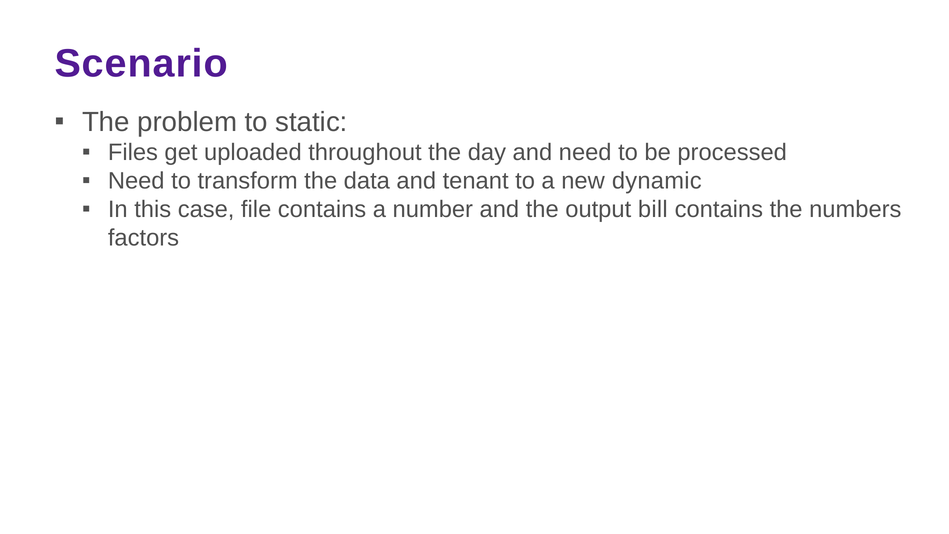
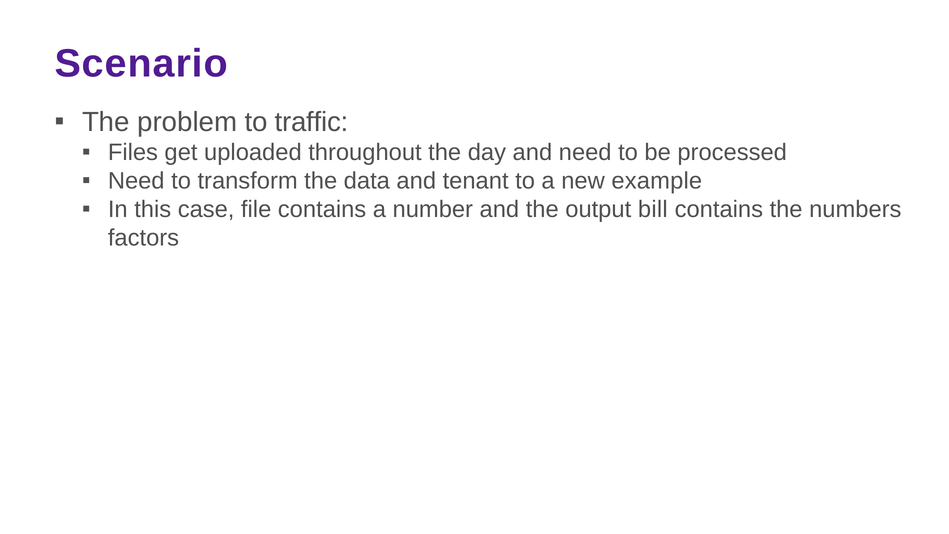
static: static -> traffic (312, 122)
dynamic: dynamic -> example (657, 181)
